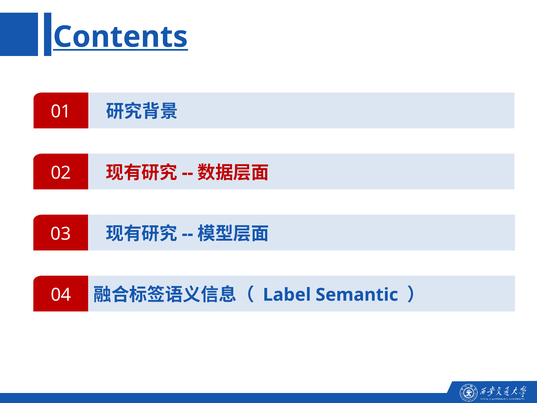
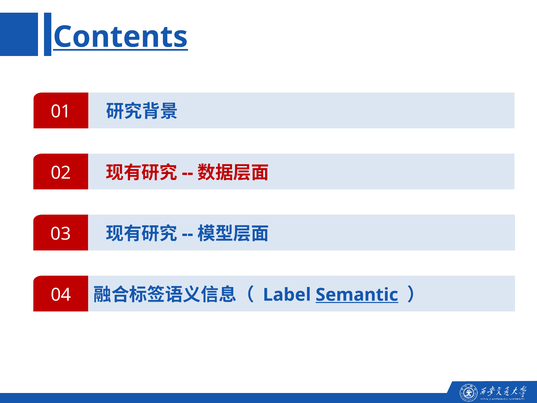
Semantic underline: none -> present (357, 295)
